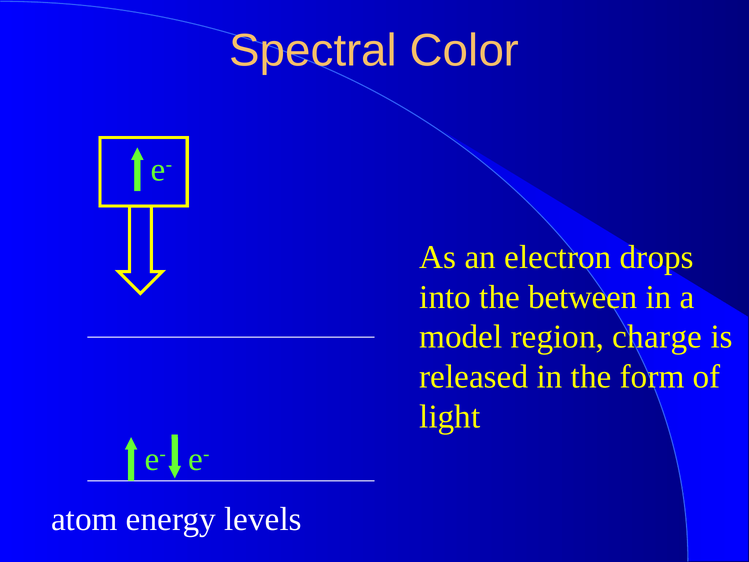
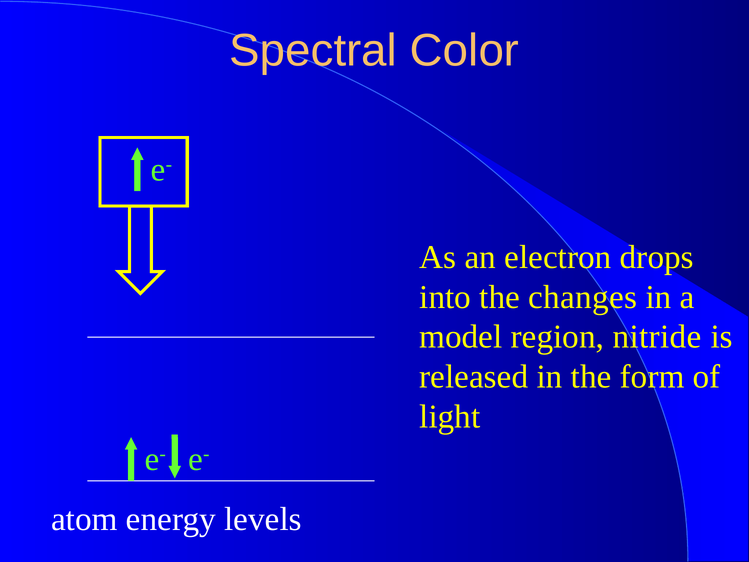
between: between -> changes (583, 297)
charge: charge -> nitride (657, 337)
